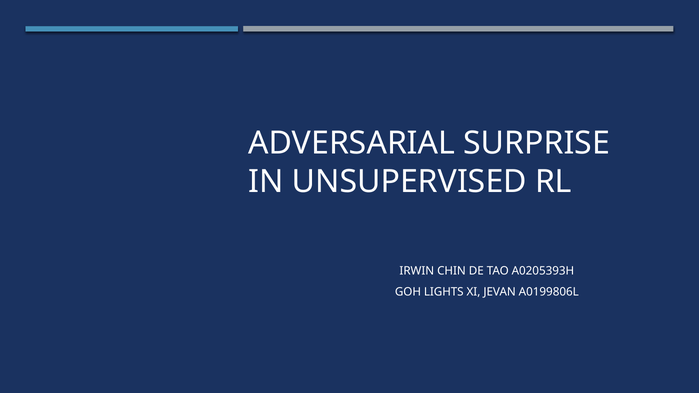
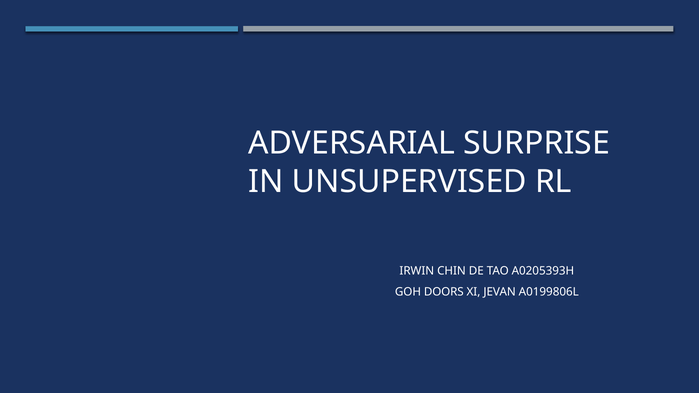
LIGHTS: LIGHTS -> DOORS (444, 292)
